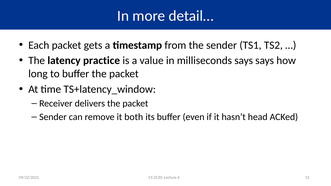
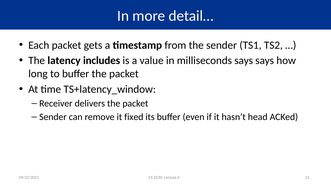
practice: practice -> includes (102, 61)
both: both -> fixed (134, 117)
